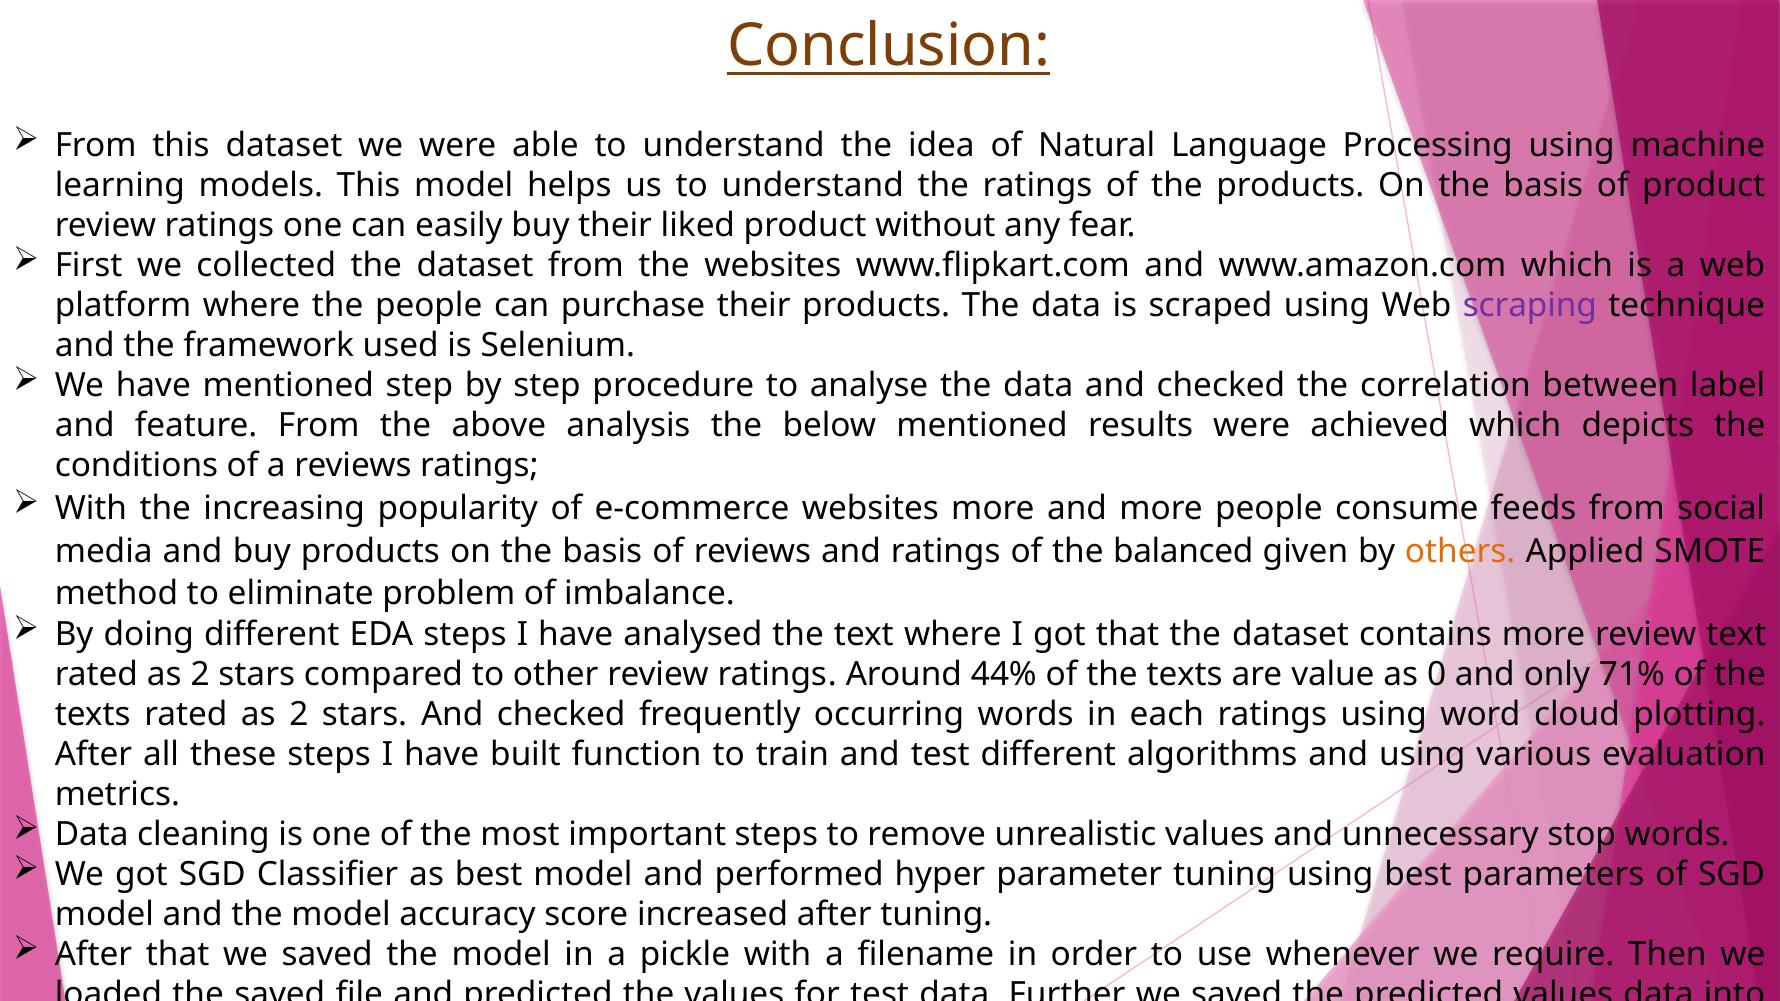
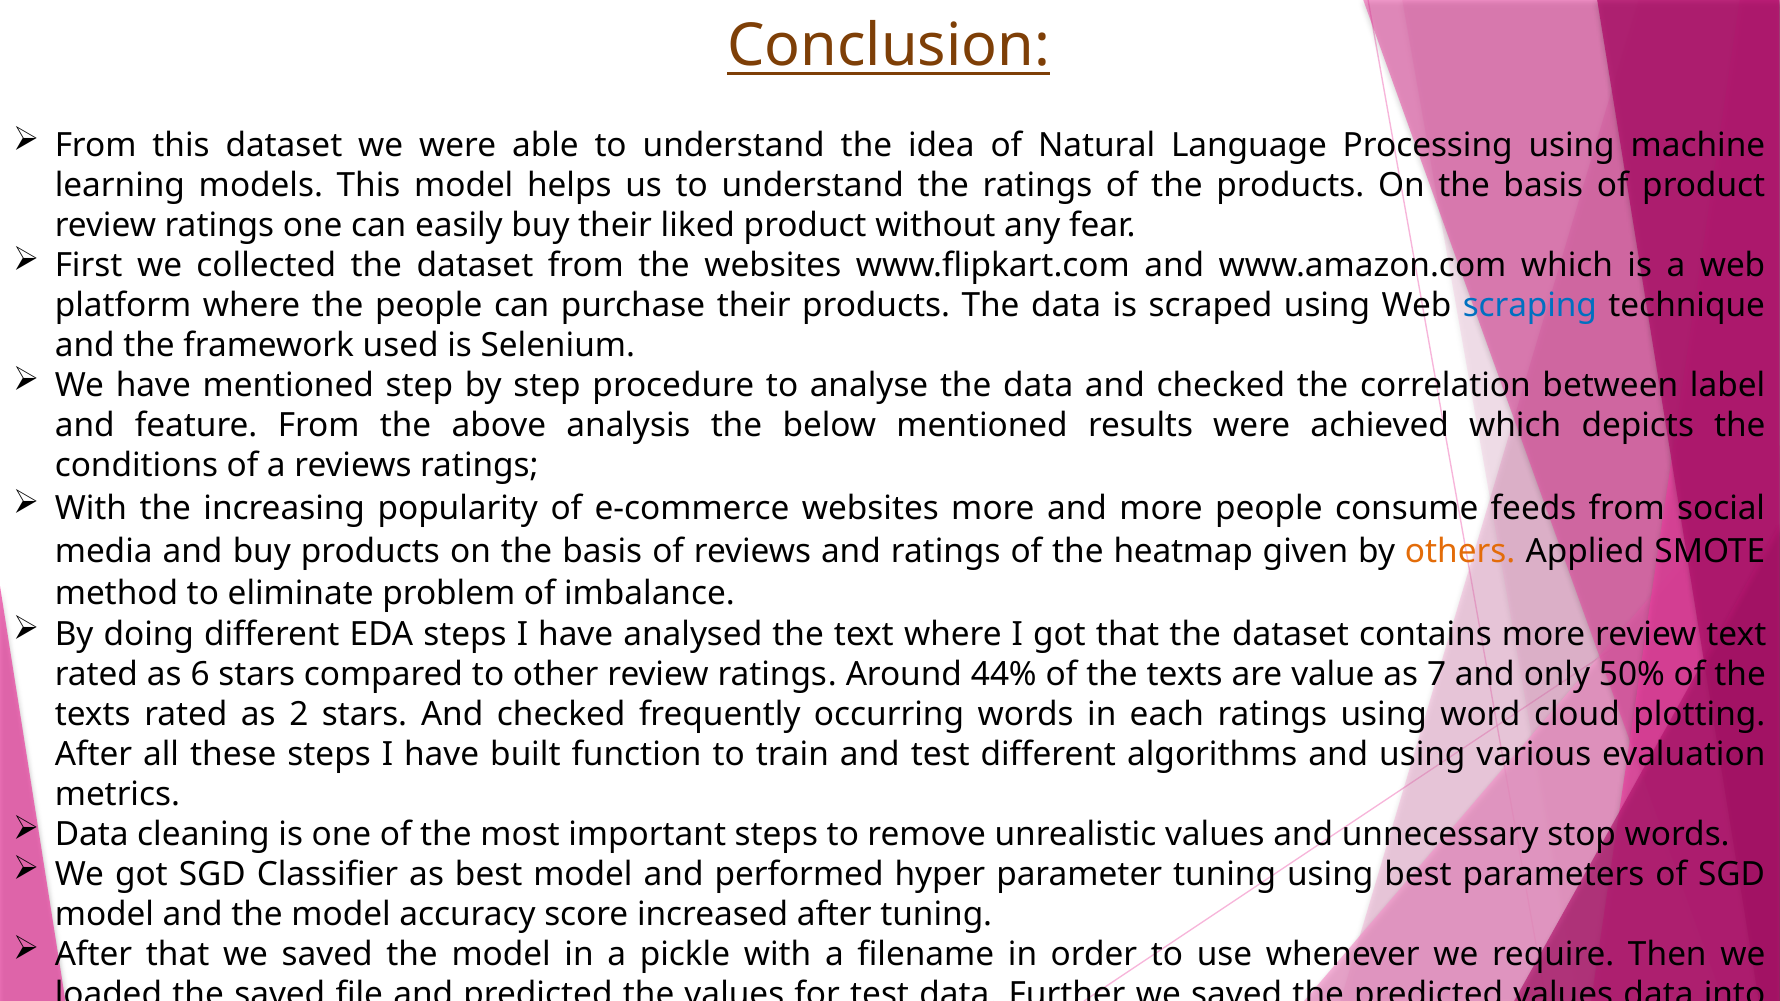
scraping colour: purple -> blue (1530, 305)
balanced: balanced -> heatmap (1183, 551)
2: 2 -> 6 (200, 674)
0: 0 -> 7 (1437, 674)
71%: 71% -> 50% (1632, 674)
